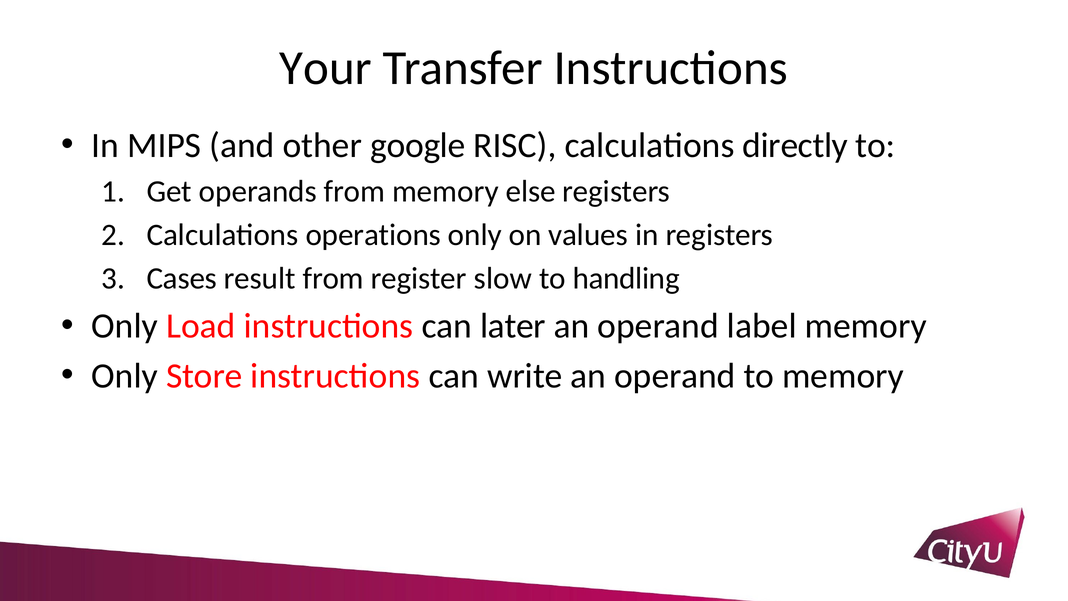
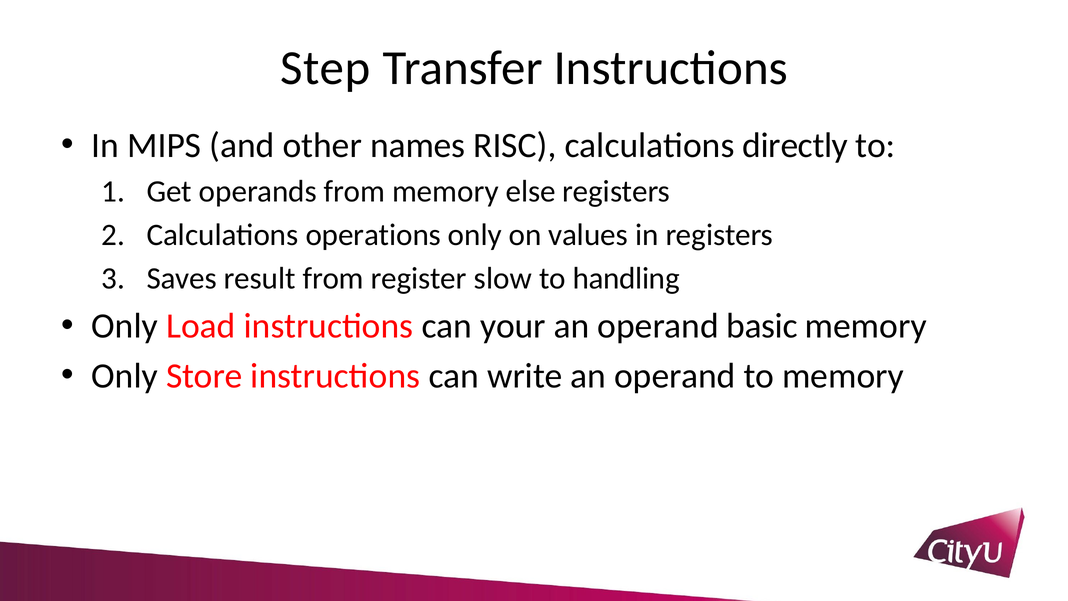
Your: Your -> Step (325, 68)
google: google -> names (418, 145)
Cases: Cases -> Saves (182, 279)
later: later -> your (513, 326)
label: label -> basic (762, 326)
